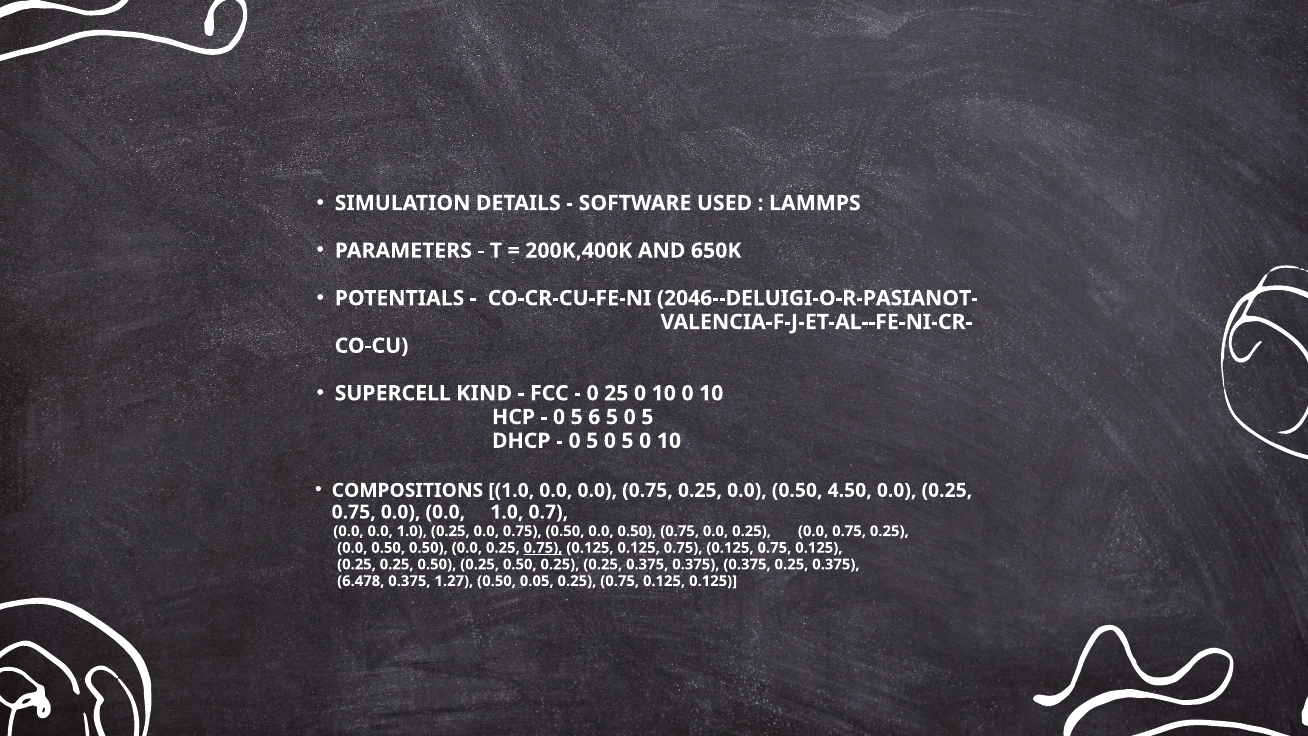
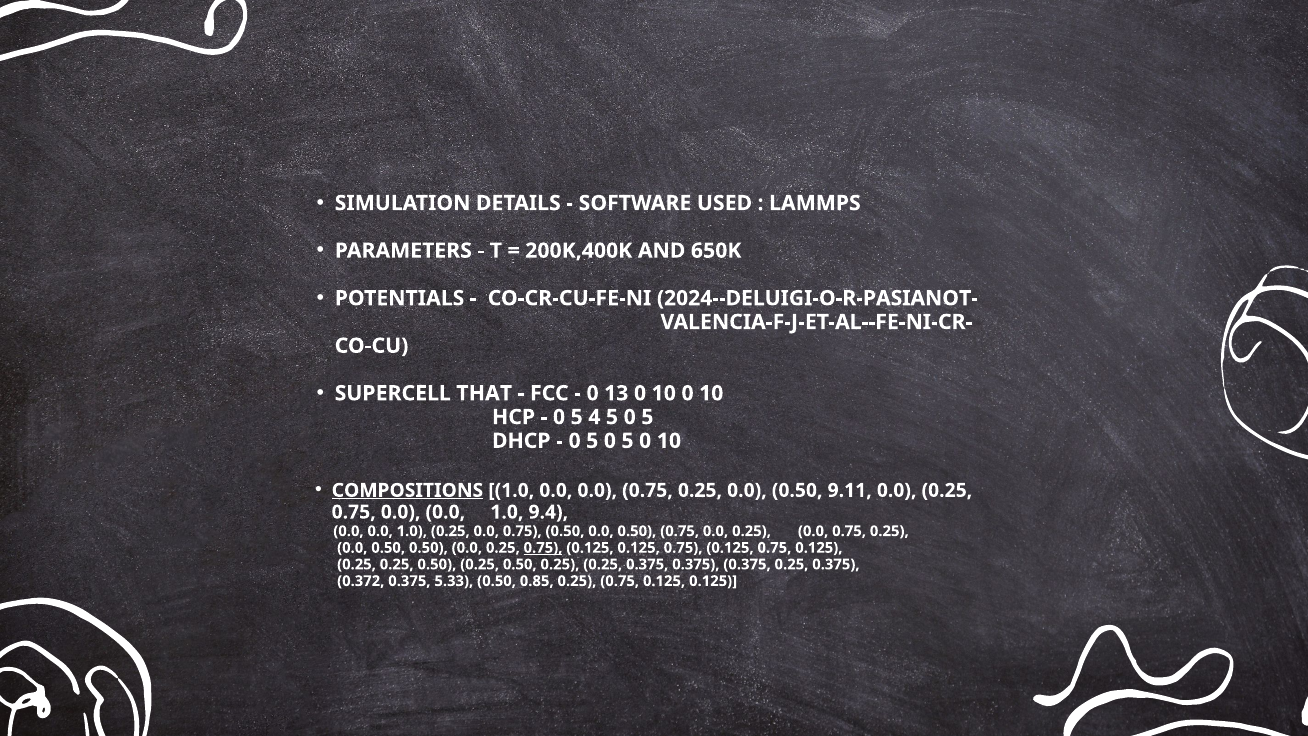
2046--DELUIGI-O-R-PASIANOT-: 2046--DELUIGI-O-R-PASIANOT- -> 2024--DELUIGI-O-R-PASIANOT- (817, 298)
KIND: KIND -> THAT (484, 393)
25: 25 -> 13 (616, 393)
6: 6 -> 4 (594, 417)
COMPOSITIONS underline: none -> present (407, 490)
4.50: 4.50 -> 9.11 (850, 490)
0.7: 0.7 -> 9.4 (548, 512)
6.478: 6.478 -> 0.372 (361, 581)
1.27: 1.27 -> 5.33 (454, 581)
0.05: 0.05 -> 0.85 (537, 581)
